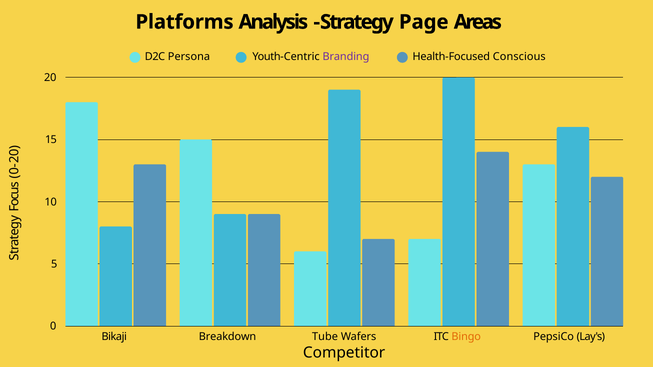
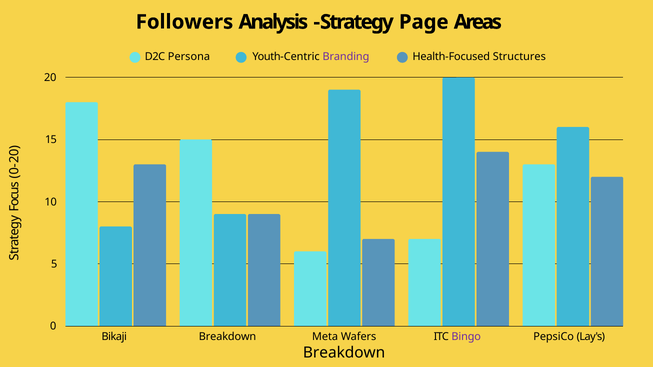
Platforms: Platforms -> Followers (184, 22)
Conscious: Conscious -> Structures (519, 57)
Tube: Tube -> Meta (325, 337)
Bingo colour: orange -> purple (466, 337)
Competitor: Competitor -> Breakdown (344, 353)
